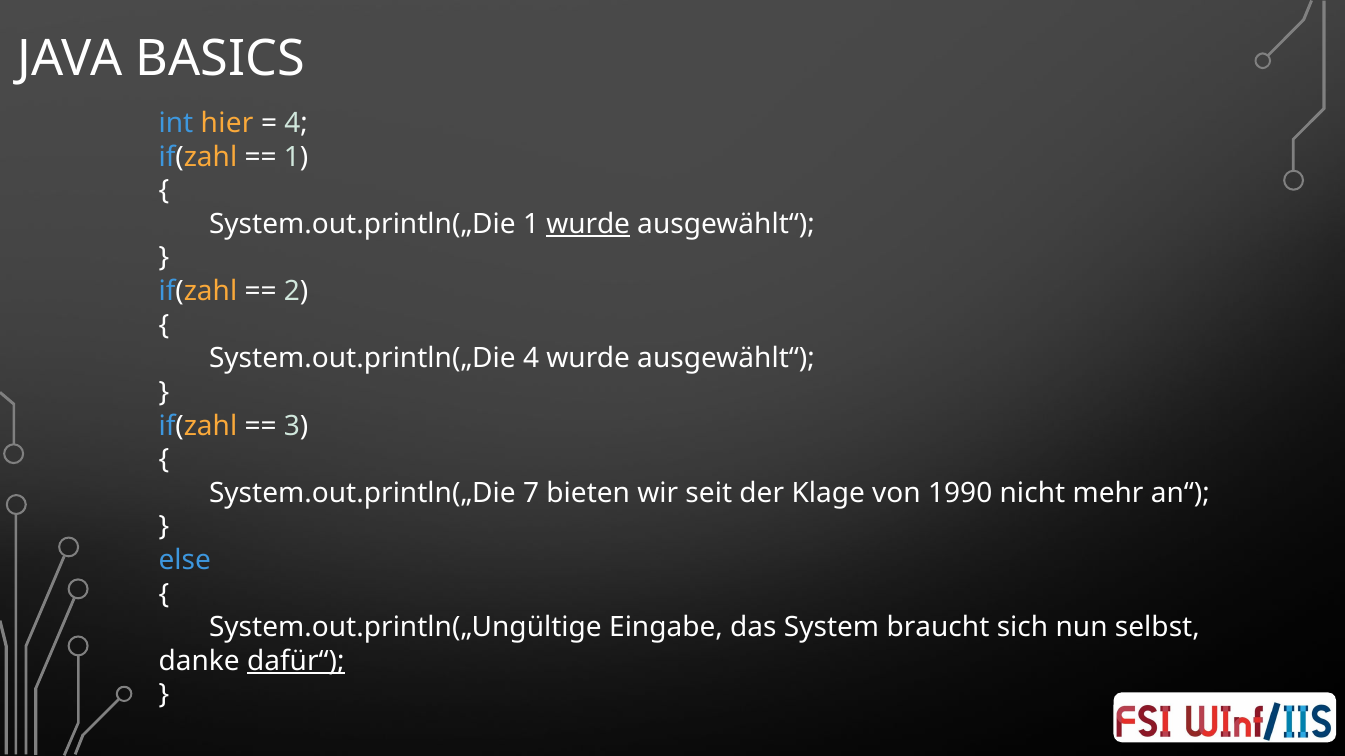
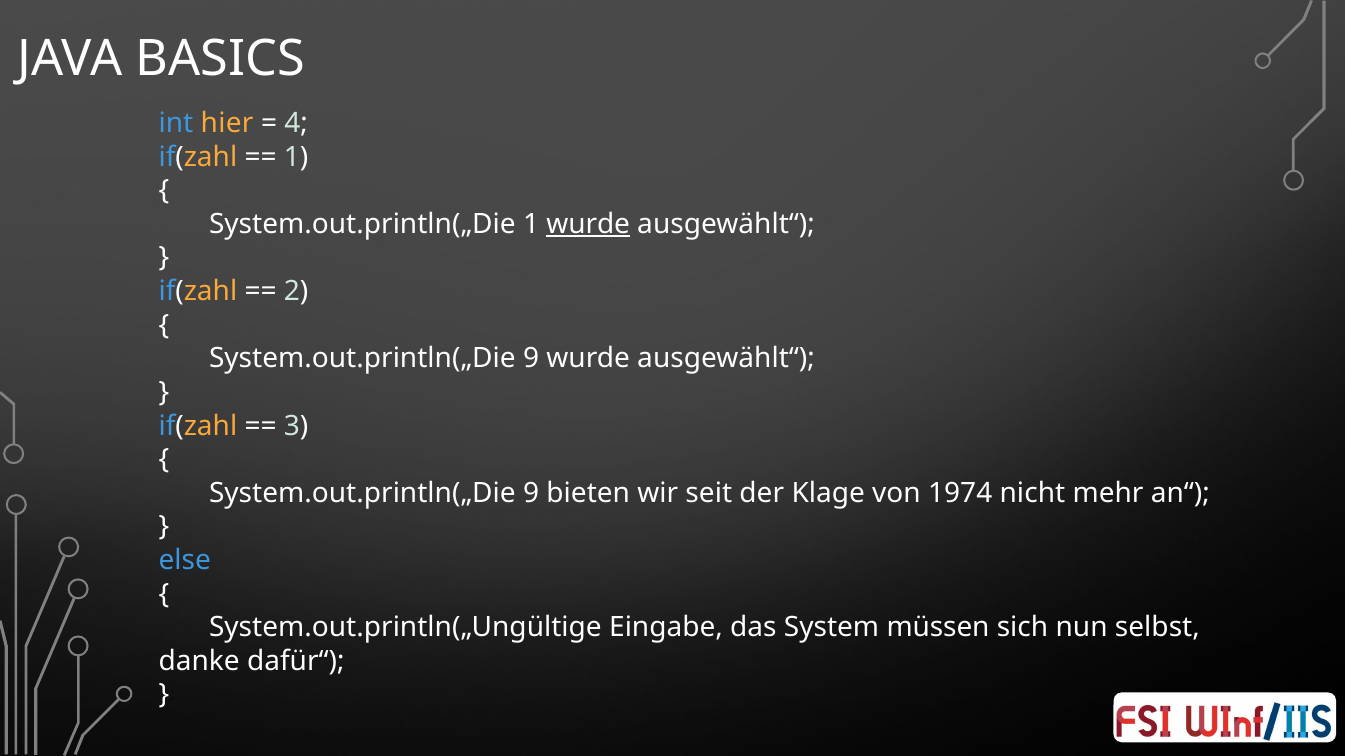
4: 4 -> 9 (531, 359)
7: 7 -> 9 (531, 493)
1990: 1990 -> 1974 (960, 493)
braucht: braucht -> müssen (938, 628)
dafür“ underline: present -> none (296, 662)
